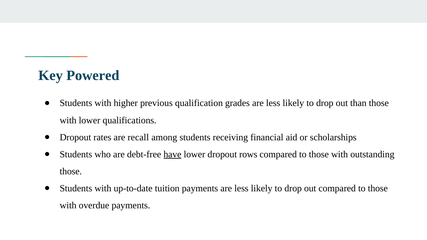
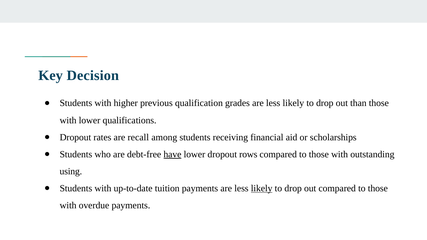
Powered: Powered -> Decision (93, 75)
those: those -> using (71, 172)
likely underline: none -> present (262, 189)
